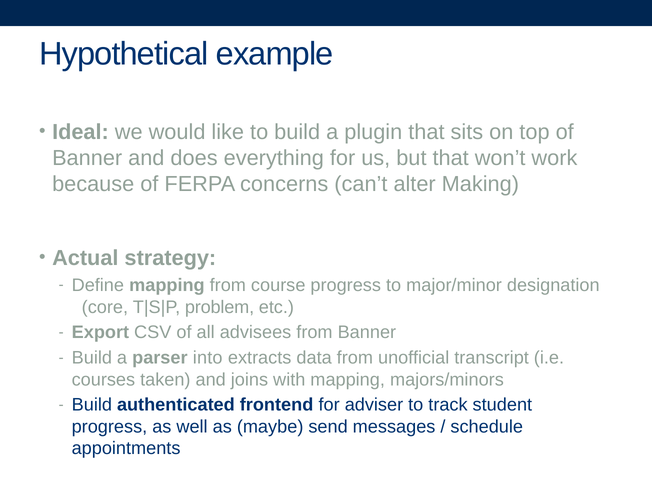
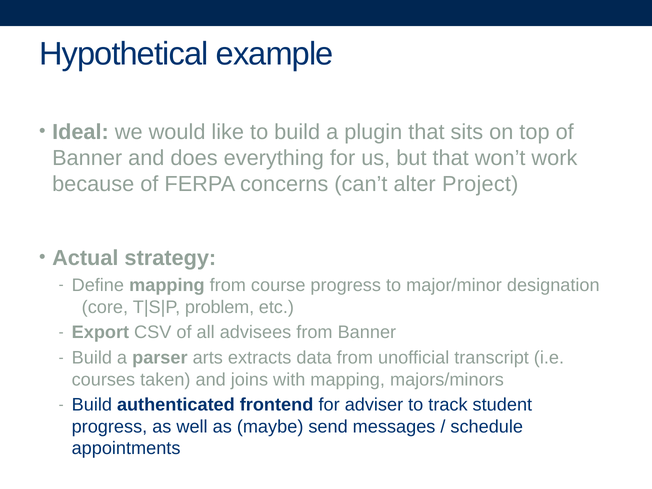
Making: Making -> Project (480, 184)
into: into -> arts (208, 358)
